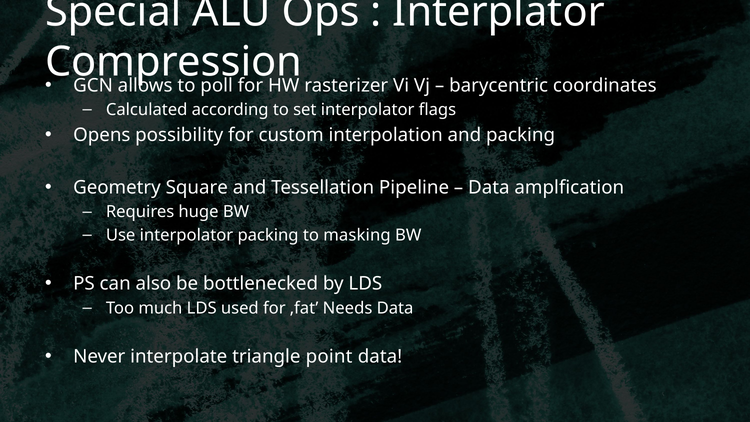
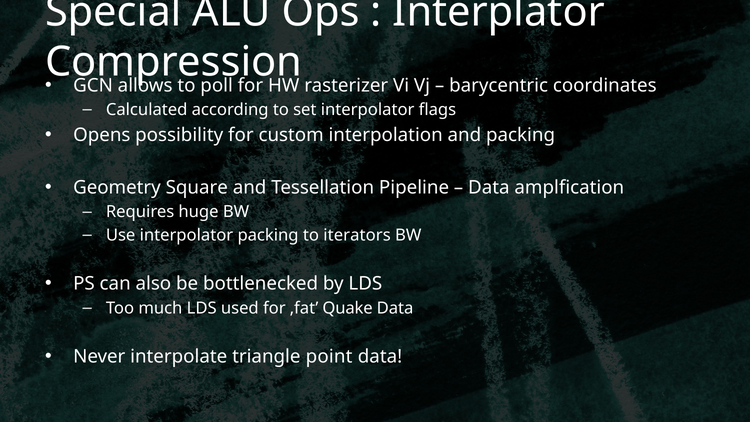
masking: masking -> iterators (357, 235)
Needs: Needs -> Quake (348, 308)
